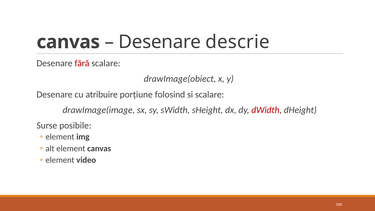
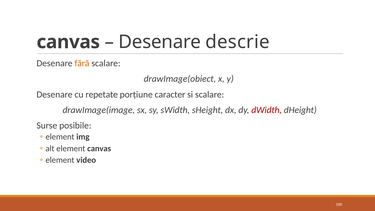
fără colour: red -> orange (82, 63)
atribuire: atribuire -> repetate (102, 94)
folosind: folosind -> caracter (170, 94)
